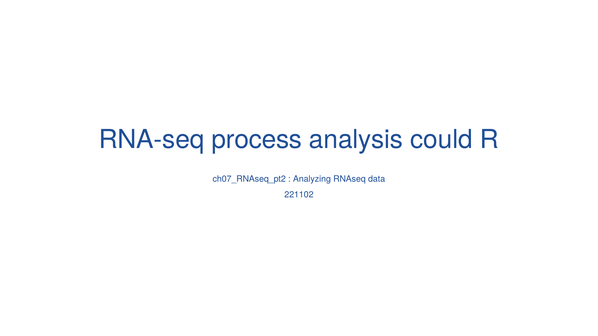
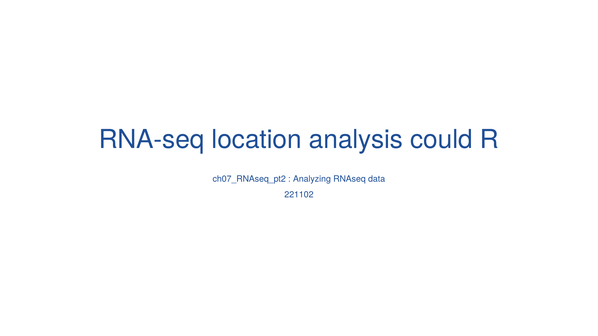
process: process -> location (257, 140)
